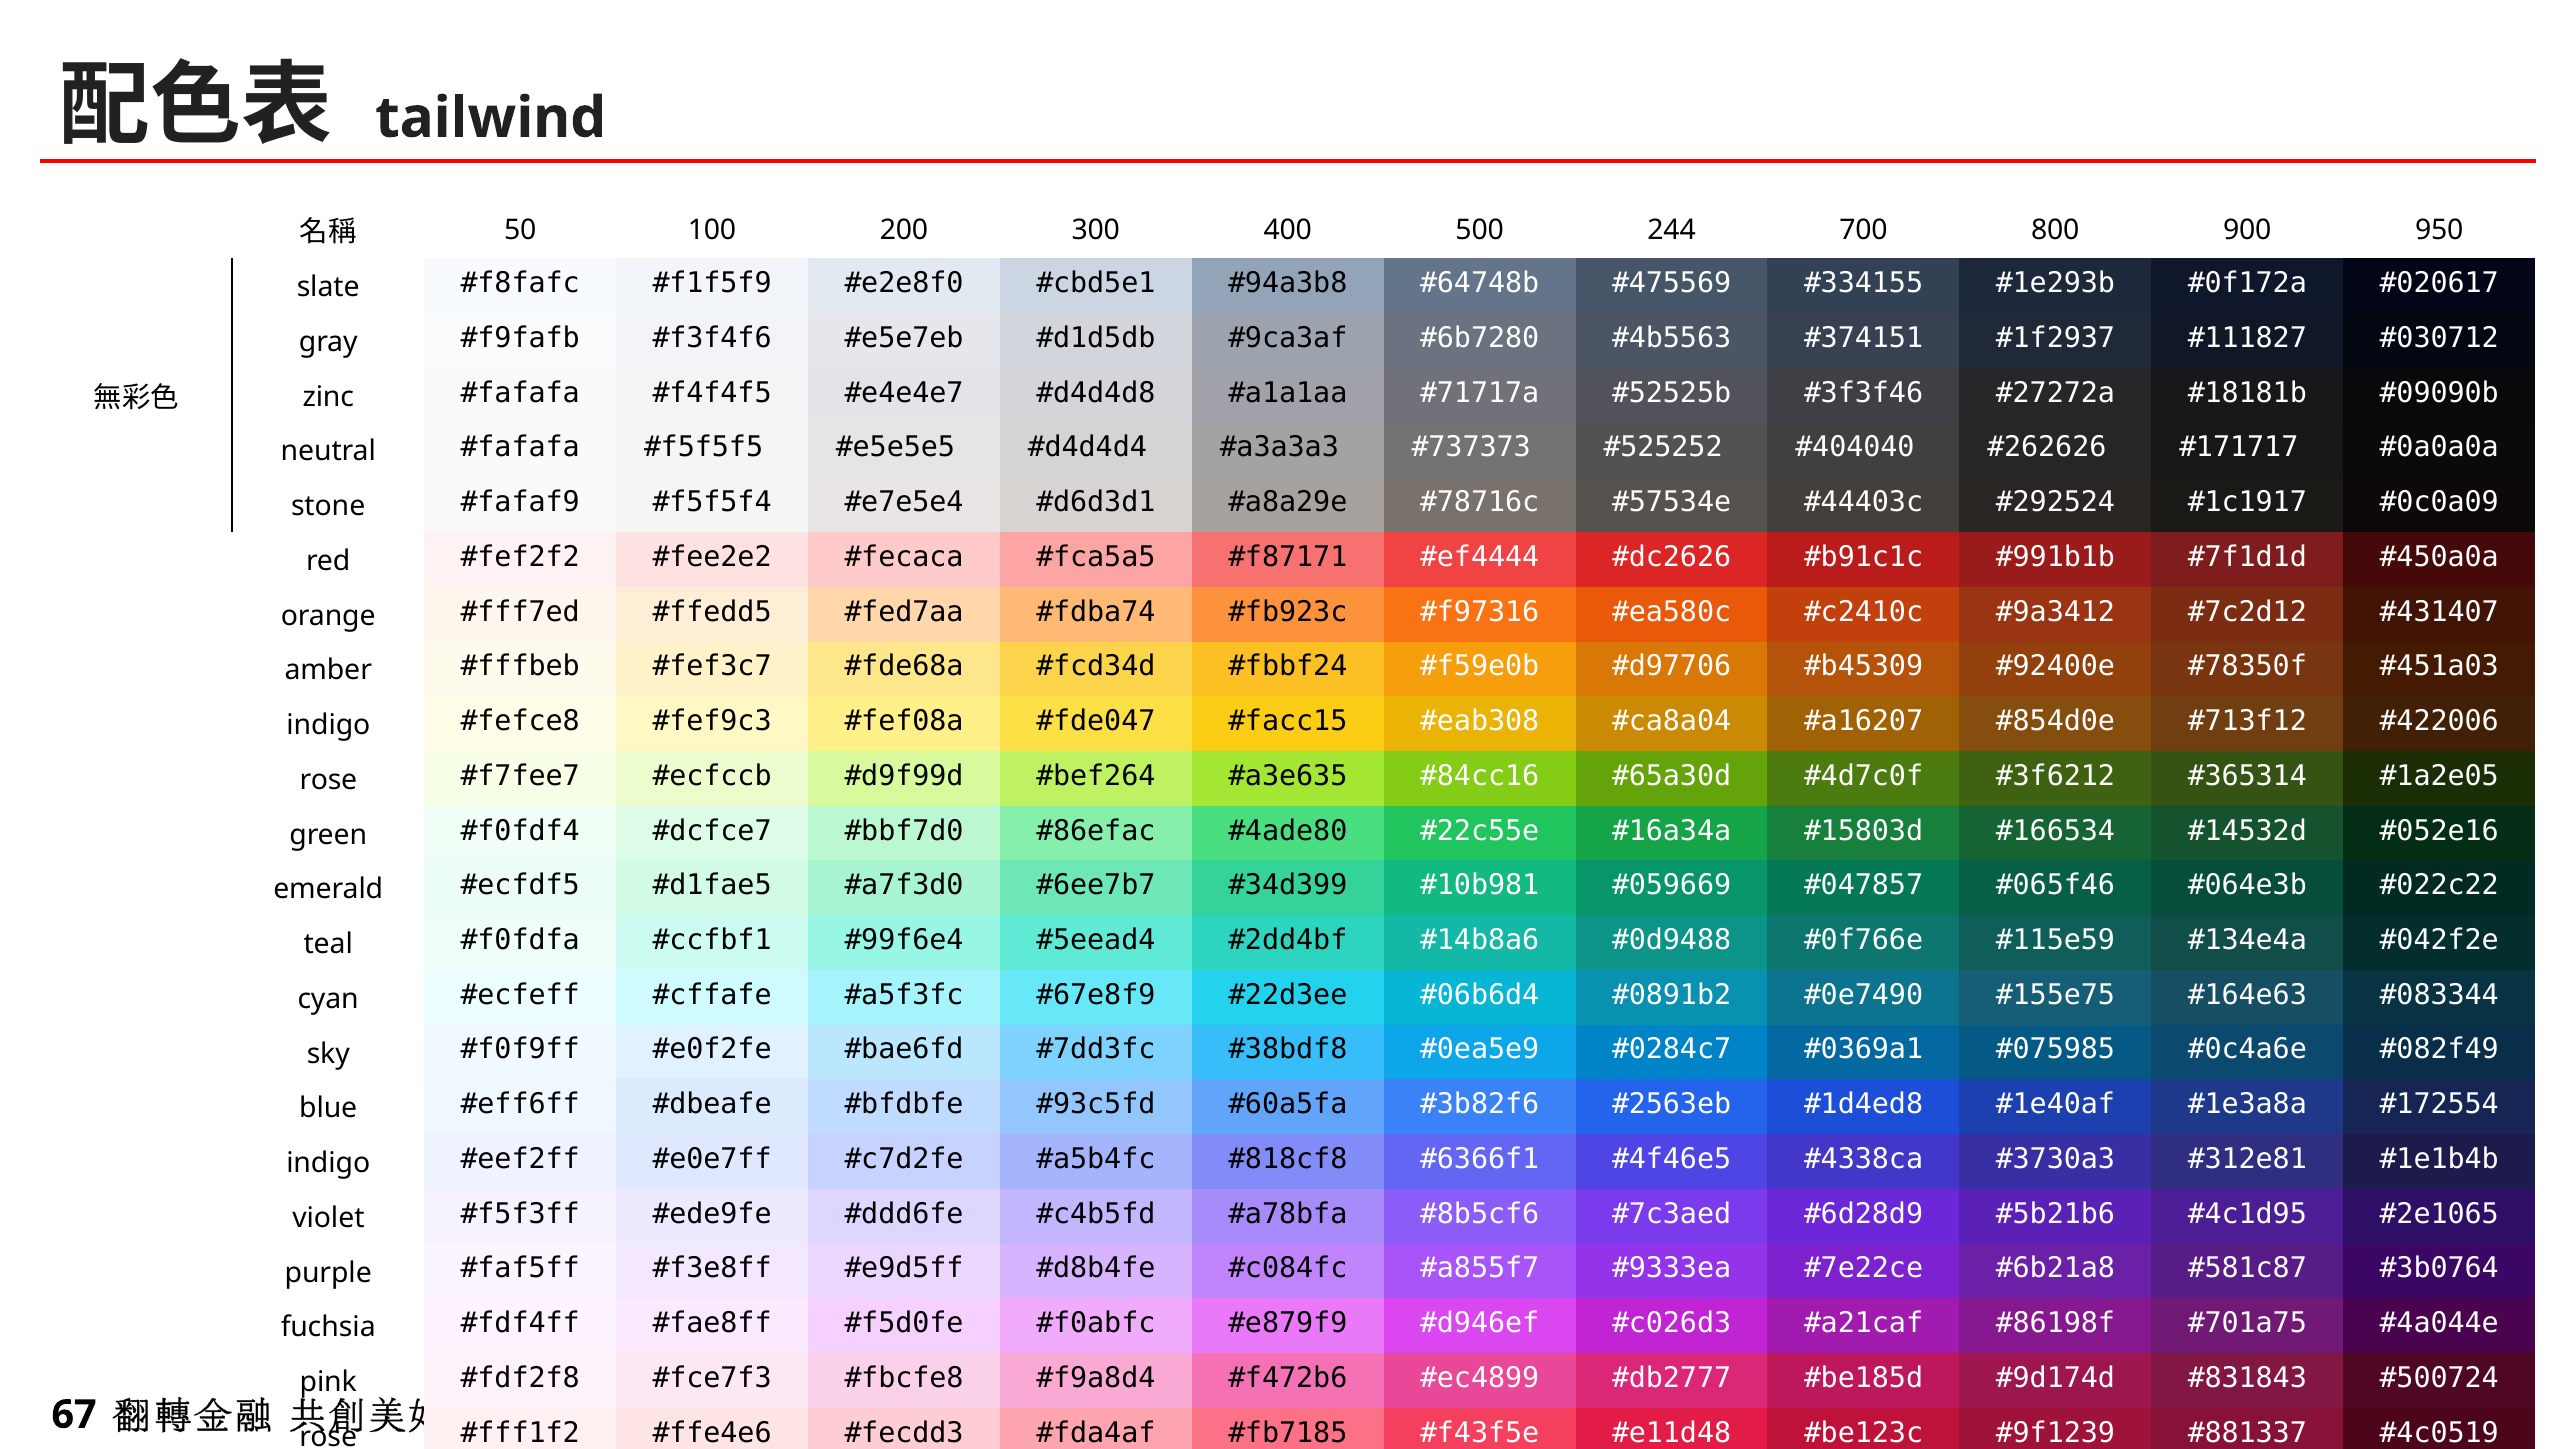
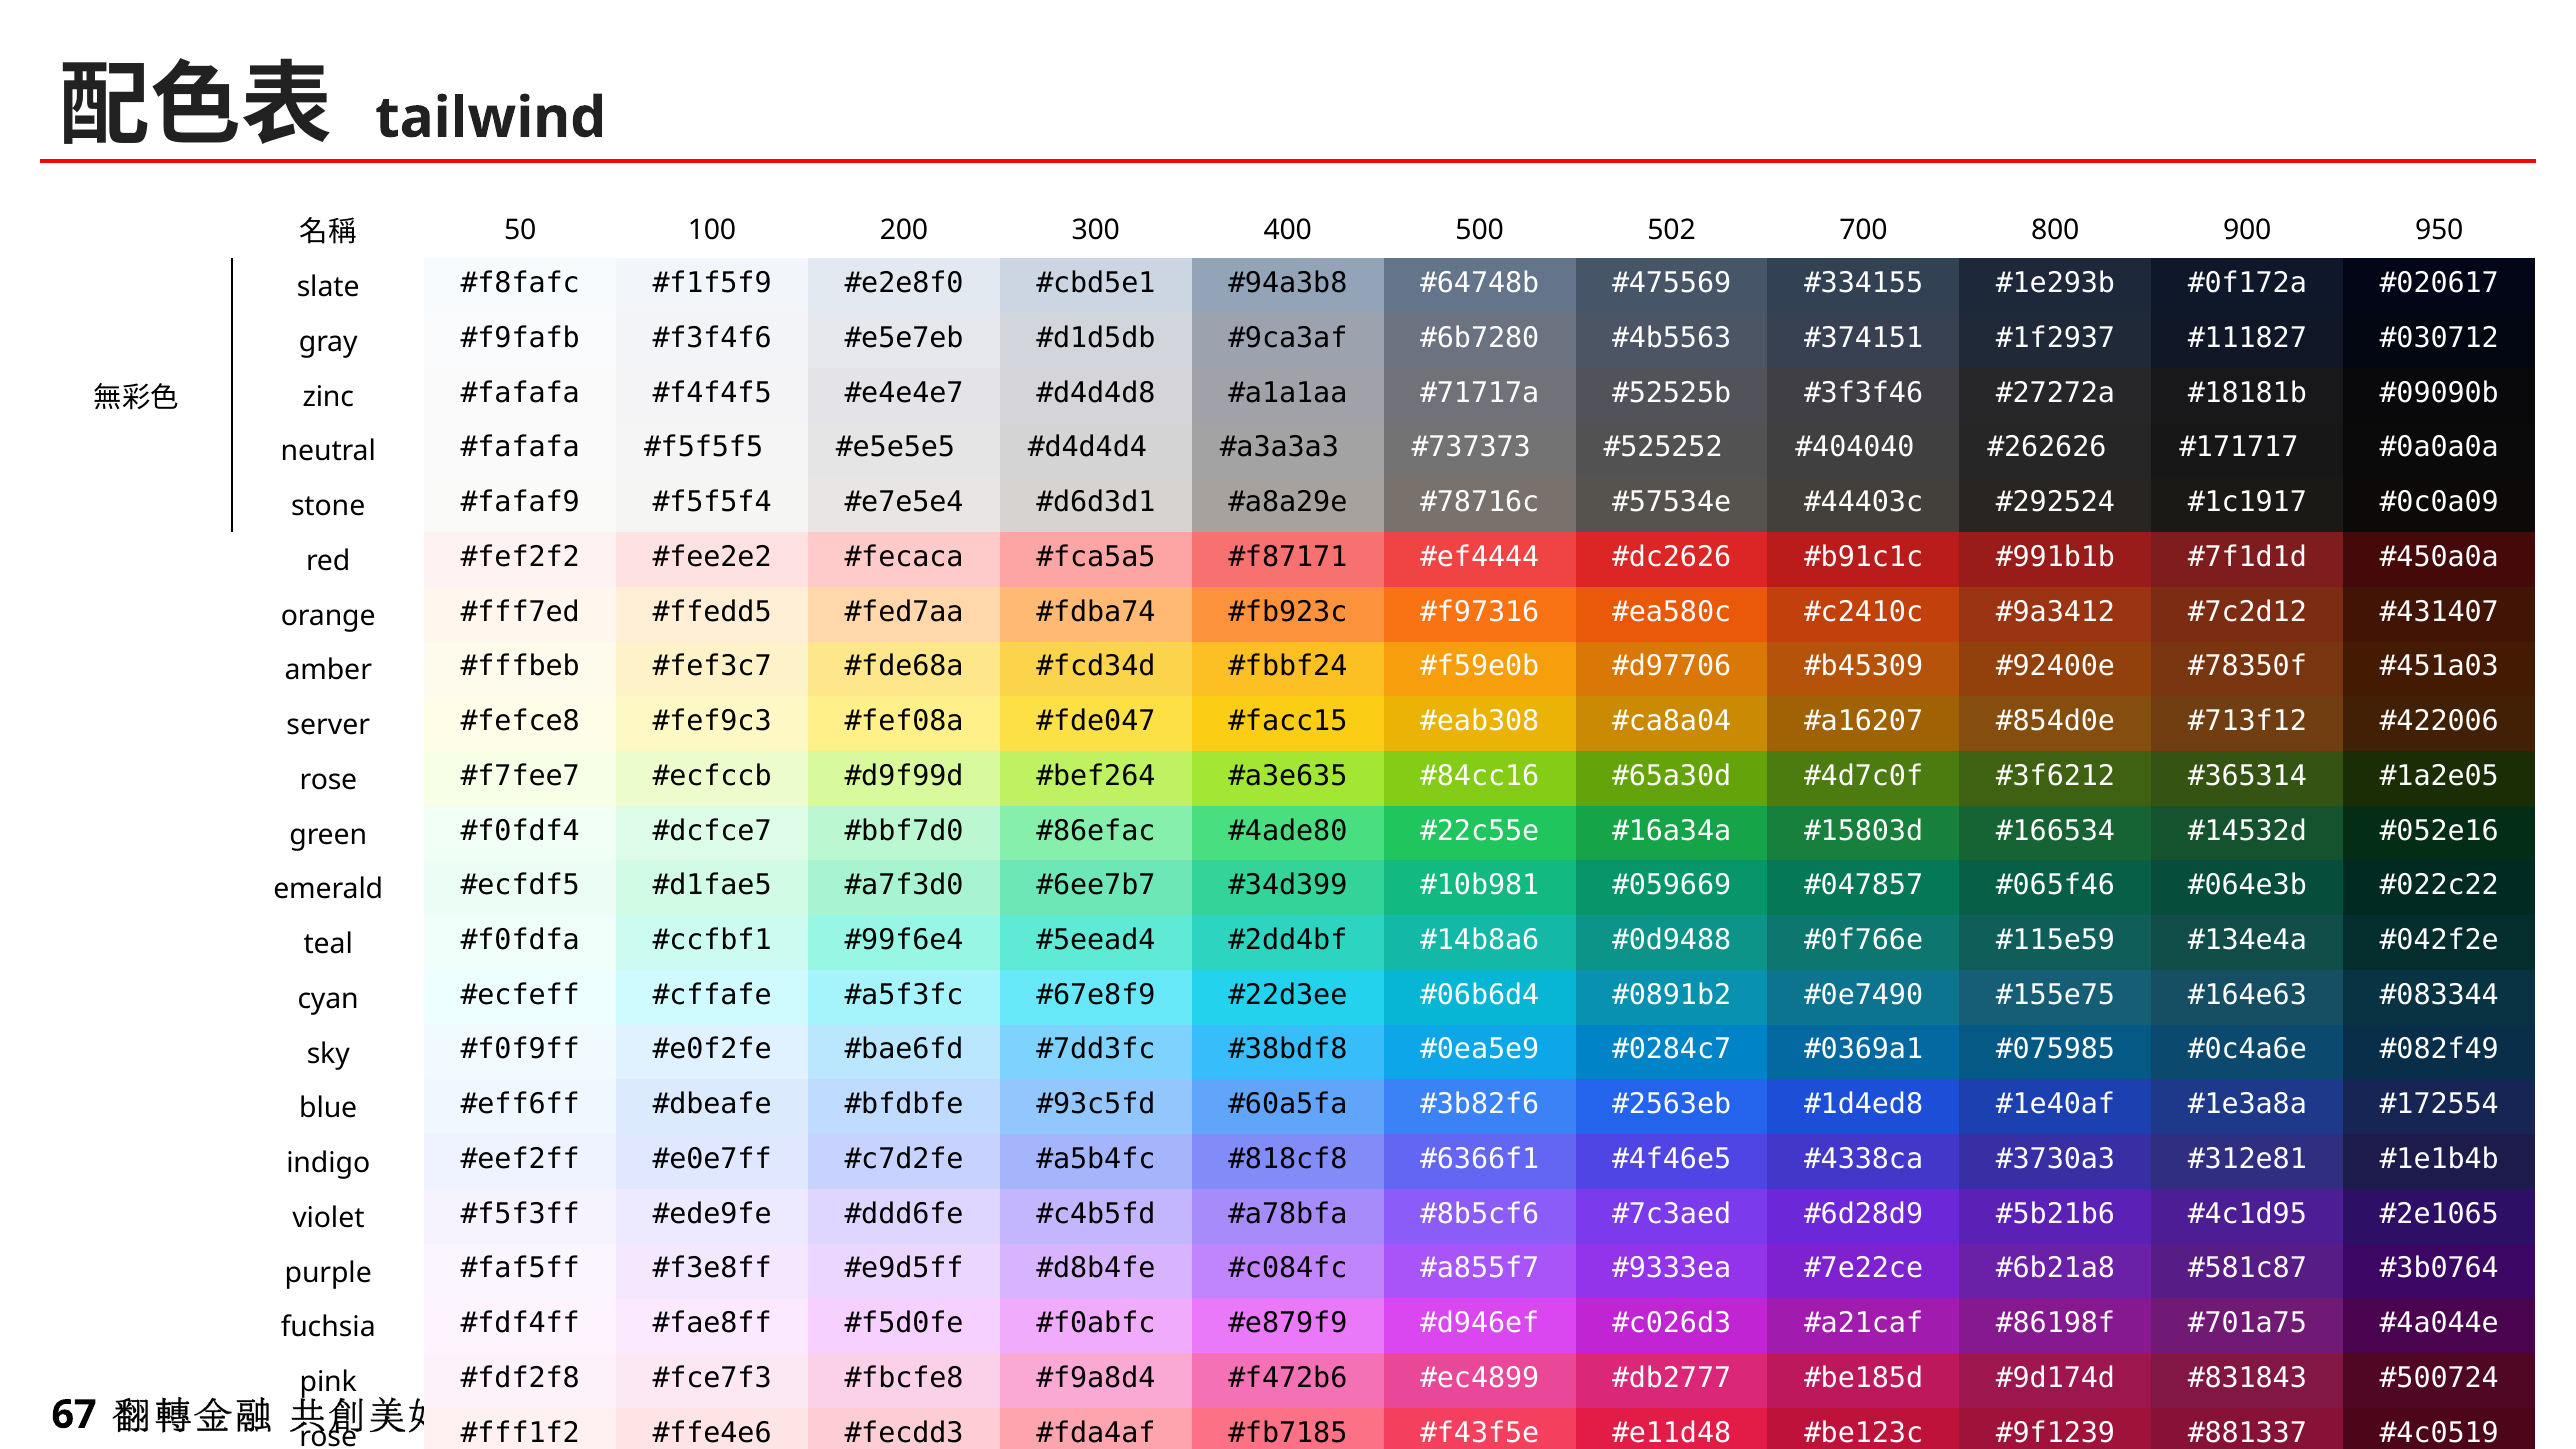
244: 244 -> 502 (1672, 230)
indigo: indigo -> server (328, 725)
